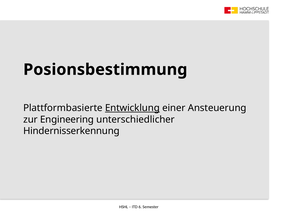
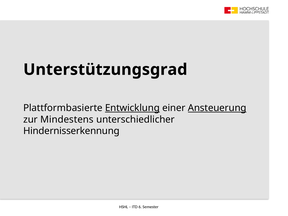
Posionsbestimmung: Posionsbestimmung -> Unterstützungsgrad (105, 70)
Ansteuerung underline: none -> present (217, 108)
Engineering: Engineering -> Mindestens (67, 119)
